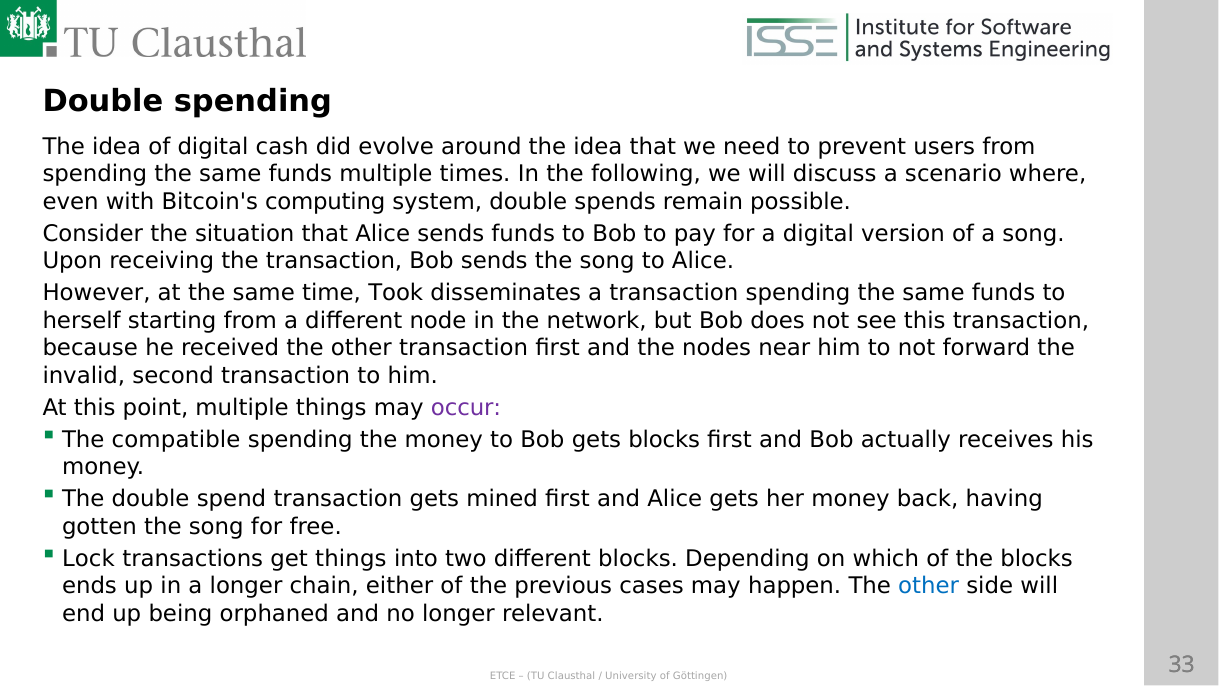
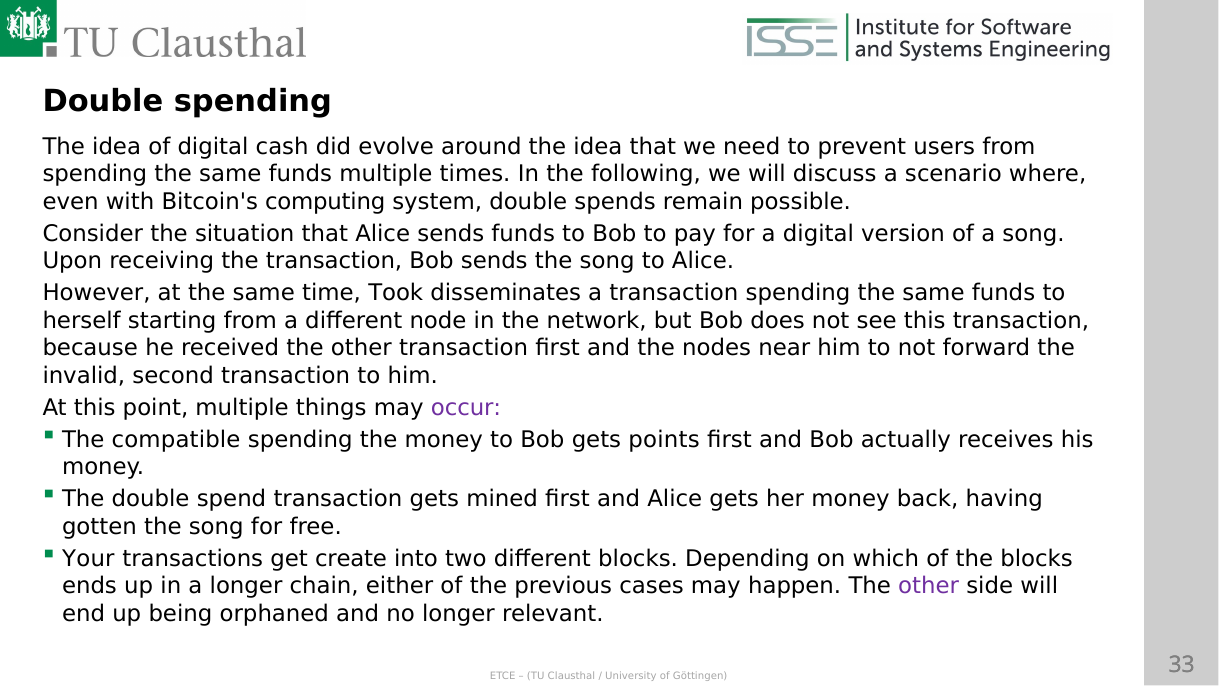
gets blocks: blocks -> points (664, 439)
Lock: Lock -> Your (88, 558)
get things: things -> create (351, 558)
other colour: blue -> purple (929, 586)
